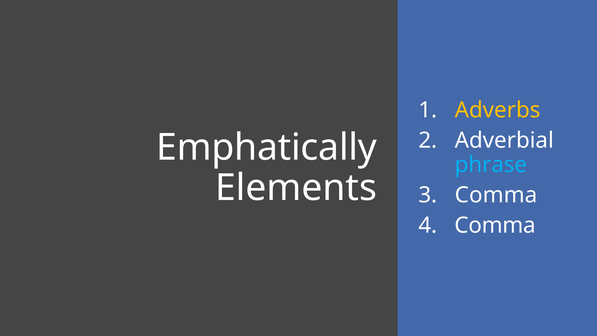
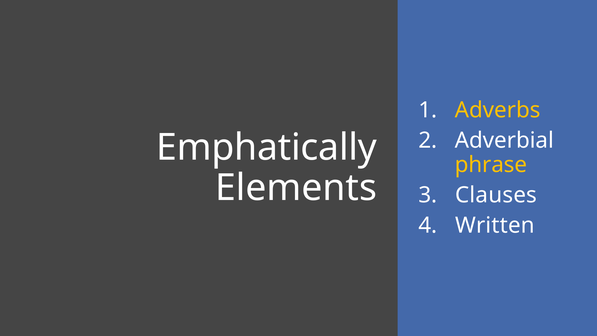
phrase colour: light blue -> yellow (491, 165)
Comma: Comma -> Clauses (496, 195)
Comma: Comma -> Written (495, 225)
